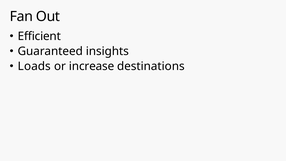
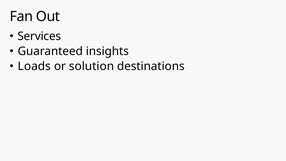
Efficient: Efficient -> Services (39, 36)
increase: increase -> solution (92, 66)
